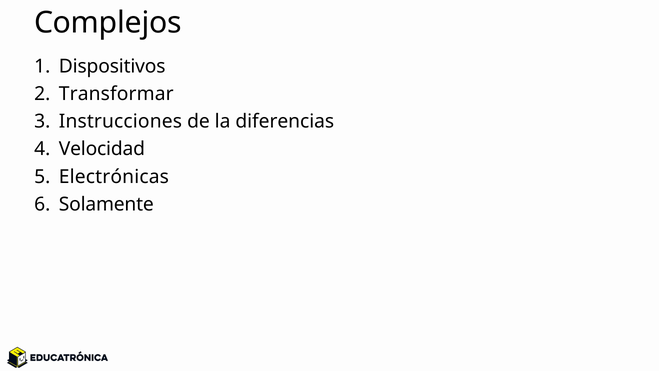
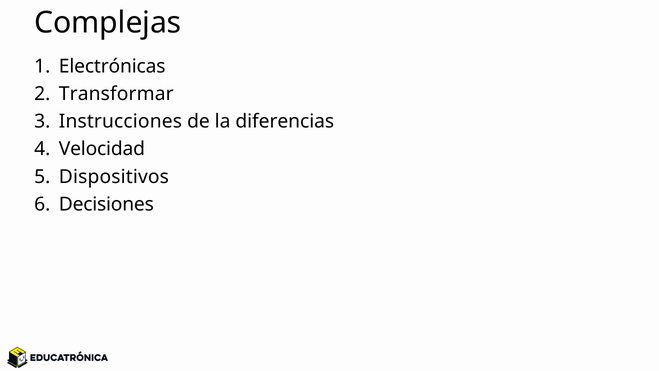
Complejos: Complejos -> Complejas (108, 23)
Dispositivos: Dispositivos -> Electrónicas (112, 66)
Electrónicas: Electrónicas -> Dispositivos (114, 177)
Solamente: Solamente -> Decisiones (106, 204)
